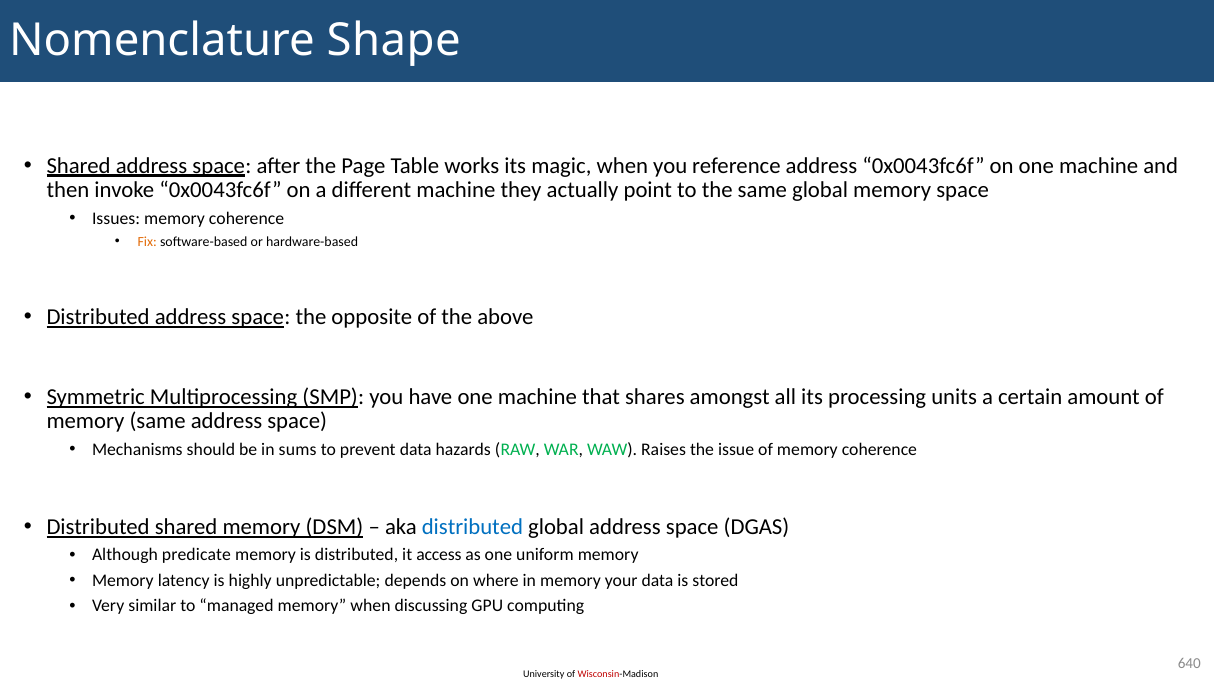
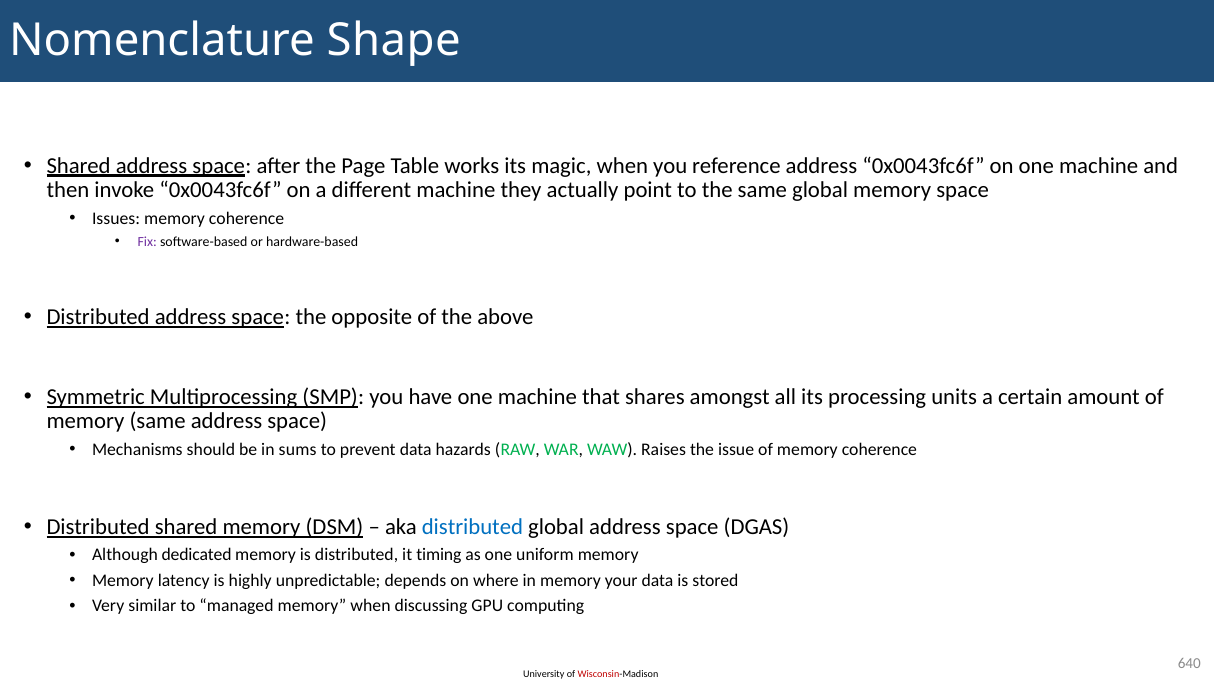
Fix colour: orange -> purple (147, 242)
predicate: predicate -> dedicated (197, 555)
access: access -> timing (439, 555)
